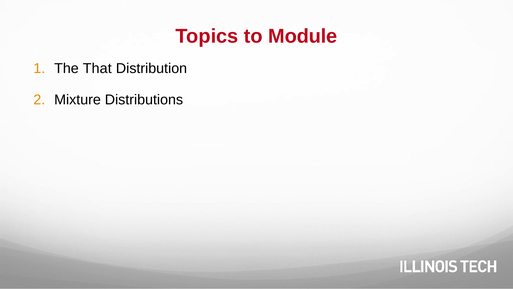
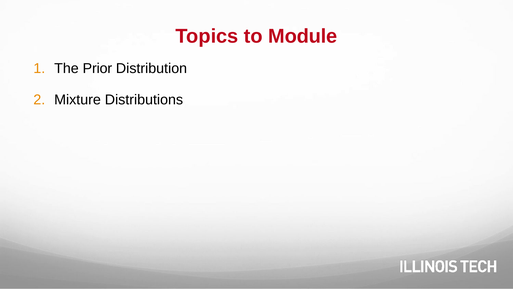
That: That -> Prior (97, 68)
